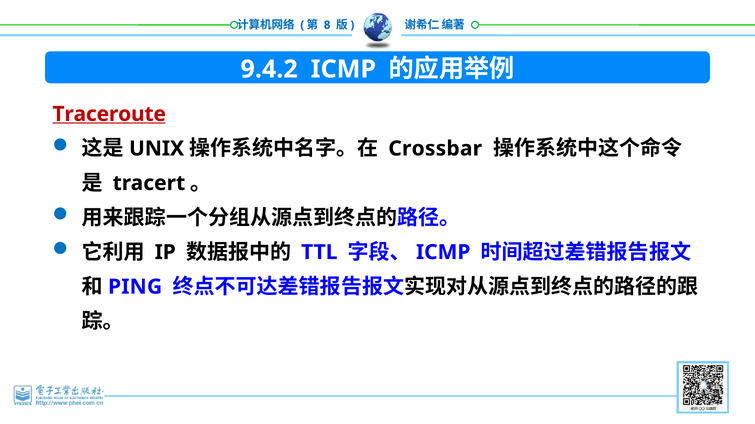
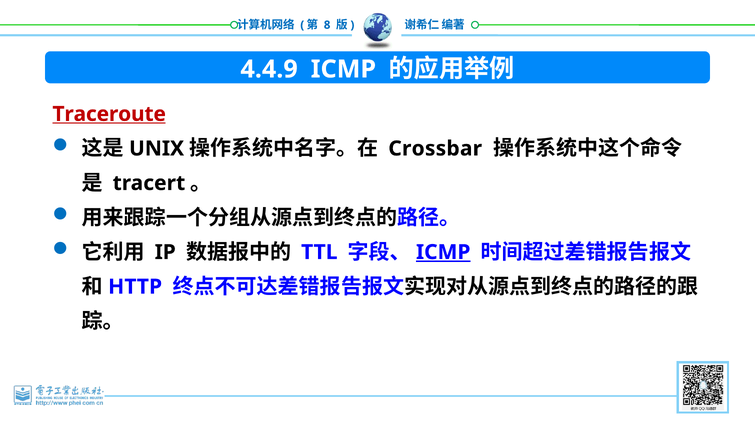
9.4.2: 9.4.2 -> 4.4.9 (269, 69)
ICMP underline: none -> present (443, 253)
PING: PING -> HTTP (135, 287)
